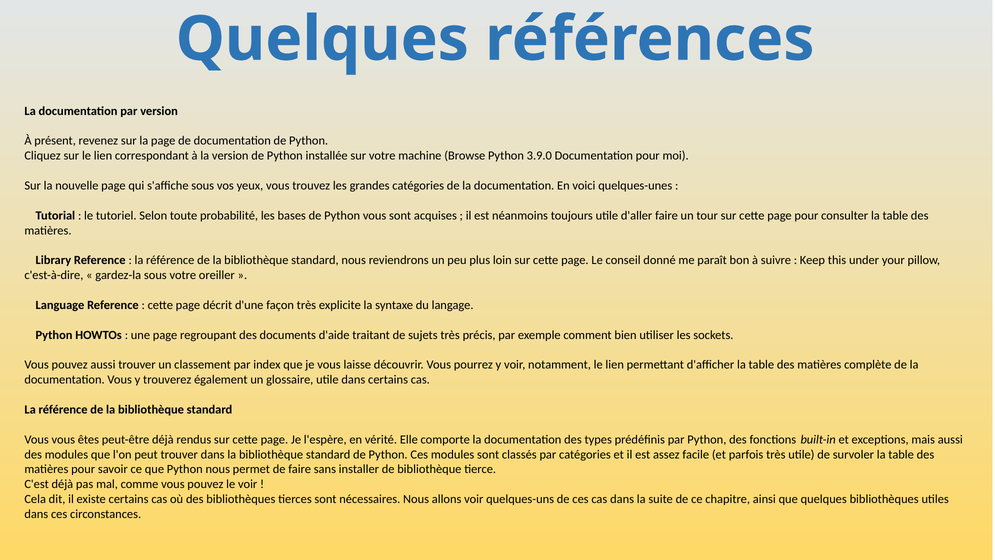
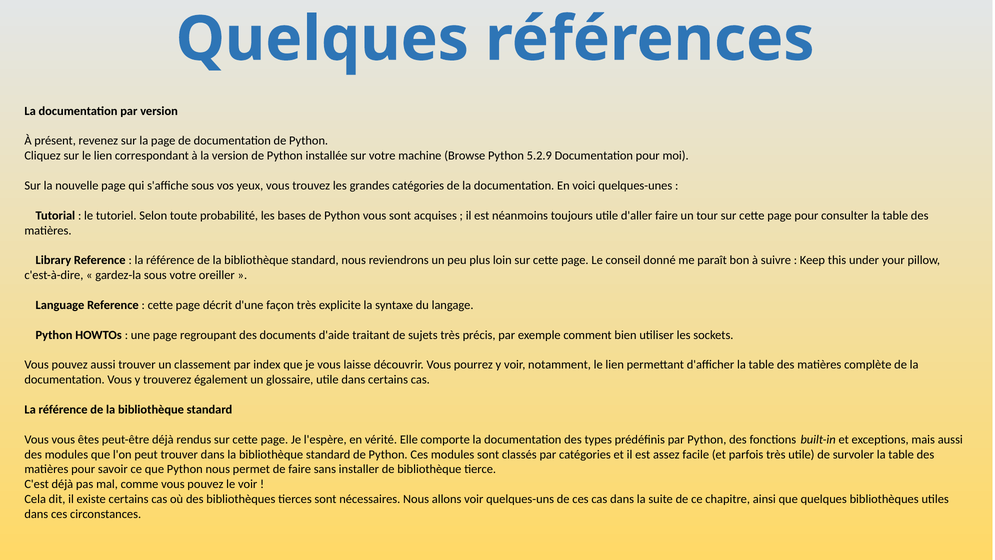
3.9.0: 3.9.0 -> 5.2.9 (539, 156)
